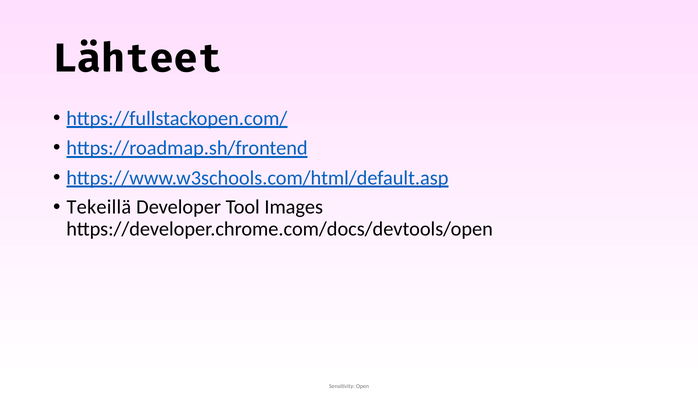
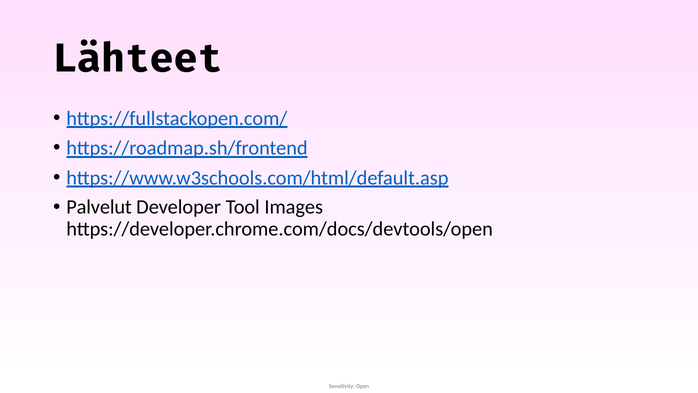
Tekeillä: Tekeillä -> Palvelut (99, 207)
